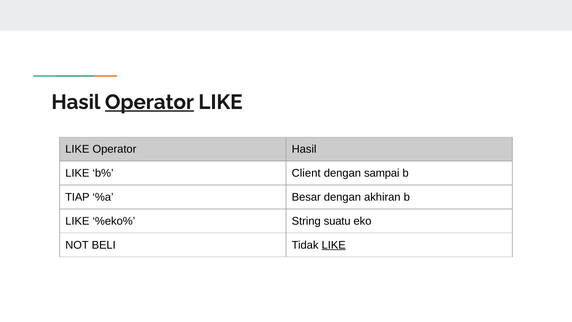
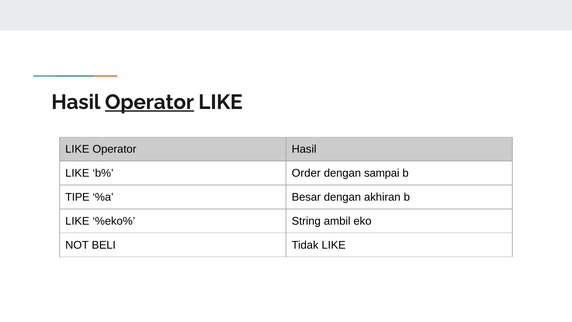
Client: Client -> Order (306, 173)
TIAP: TIAP -> TIPE (77, 197)
suatu: suatu -> ambil (337, 221)
LIKE underline: present -> none (334, 245)
